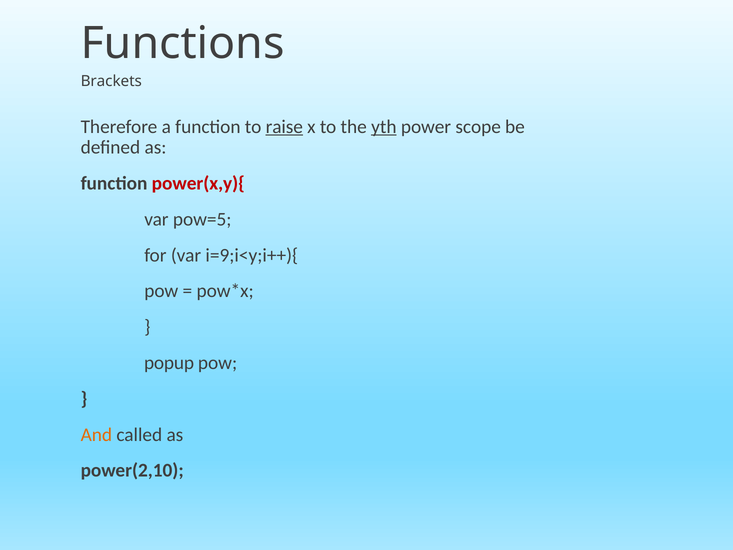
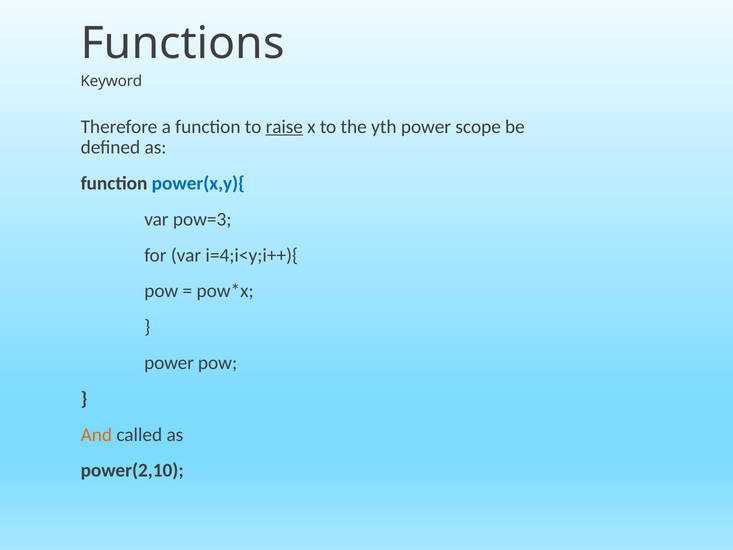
Brackets: Brackets -> Keyword (111, 81)
yth underline: present -> none (384, 127)
power(x,y){ colour: red -> blue (198, 183)
pow=5: pow=5 -> pow=3 (202, 219)
i=9;i<y;i++){: i=9;i<y;i++){ -> i=4;i<y;i++){ (252, 255)
popup: popup -> power (169, 363)
